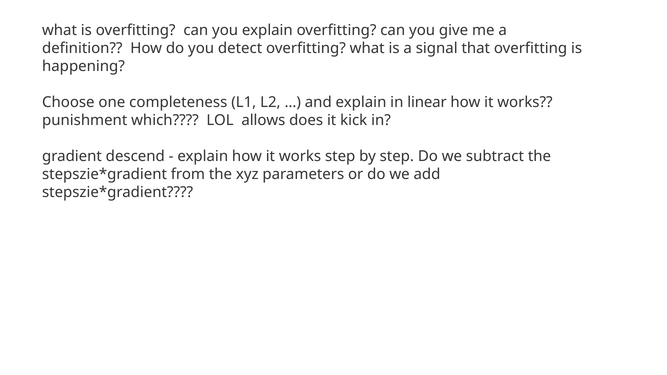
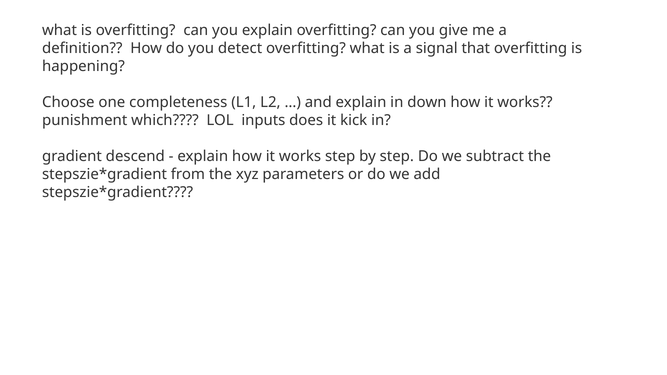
linear: linear -> down (427, 102)
allows: allows -> inputs (263, 120)
